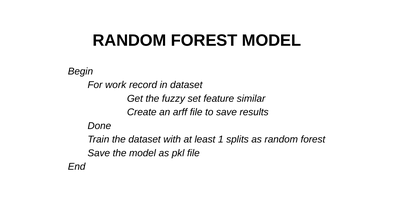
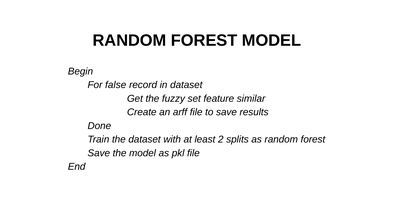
work: work -> false (116, 85)
1: 1 -> 2 (221, 139)
